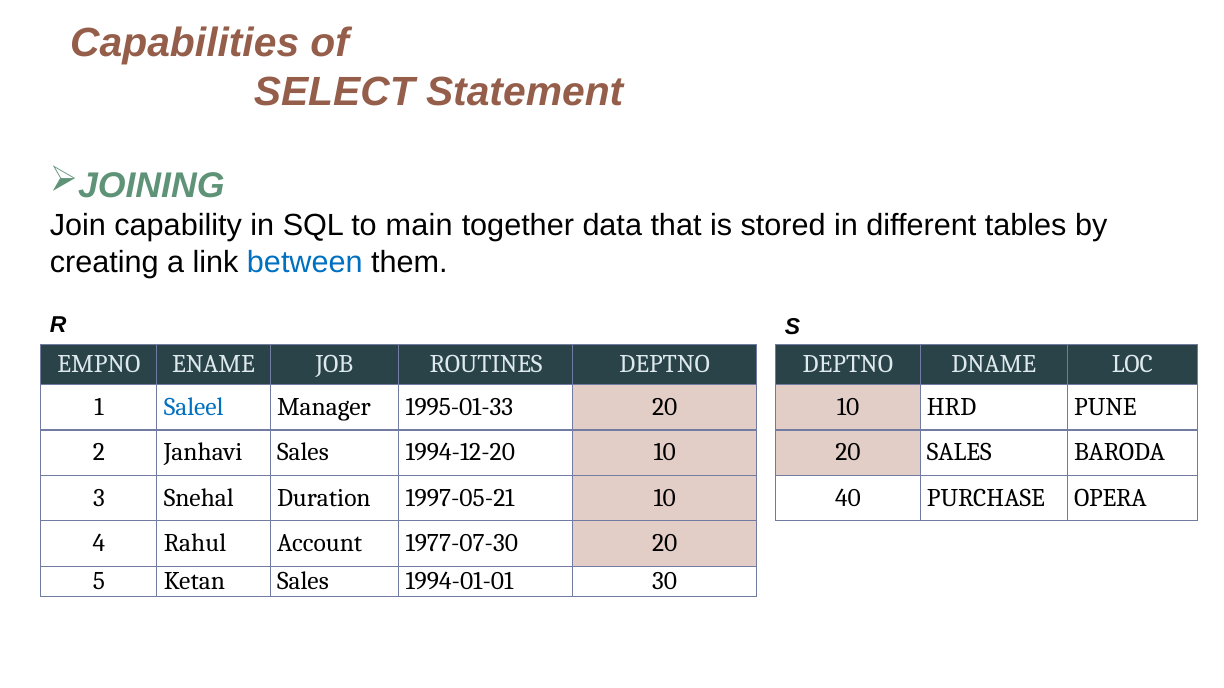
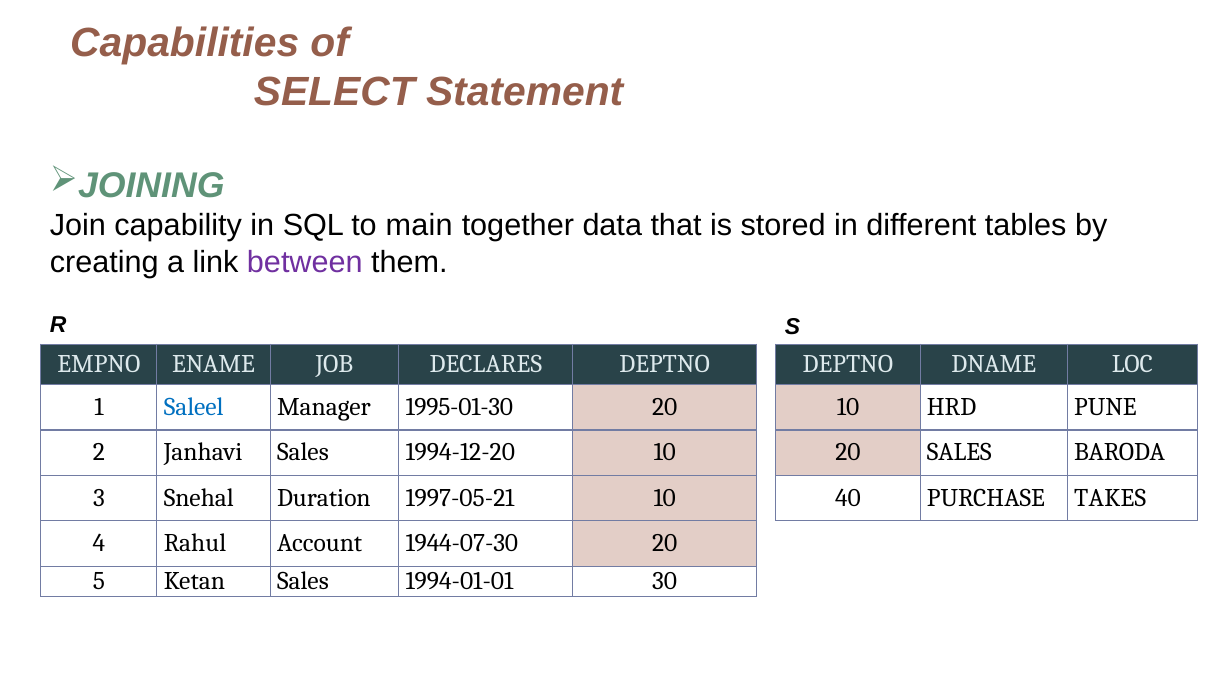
between colour: blue -> purple (305, 262)
ROUTINES: ROUTINES -> DECLARES (486, 364)
1995-01-33: 1995-01-33 -> 1995-01-30 (459, 407)
OPERA: OPERA -> TAKES (1110, 498)
1977-07-30: 1977-07-30 -> 1944-07-30 (462, 544)
